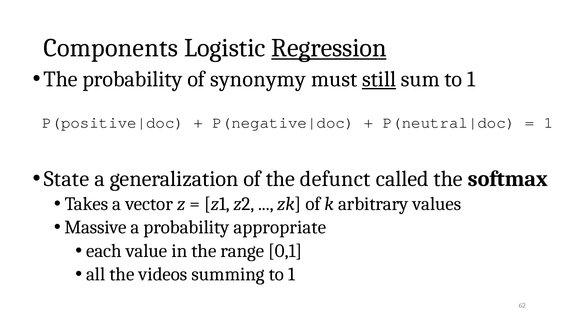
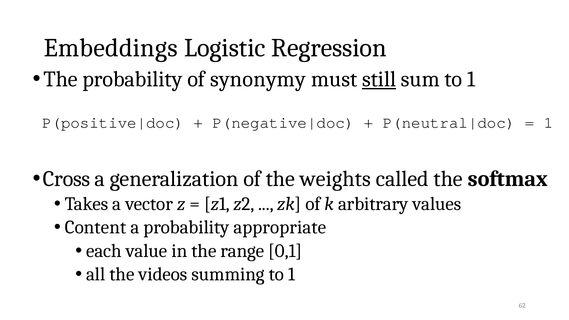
Components: Components -> Embeddings (111, 48)
Regression underline: present -> none (329, 48)
State: State -> Cross (67, 179)
defunct: defunct -> weights (335, 179)
Massive: Massive -> Content (95, 227)
